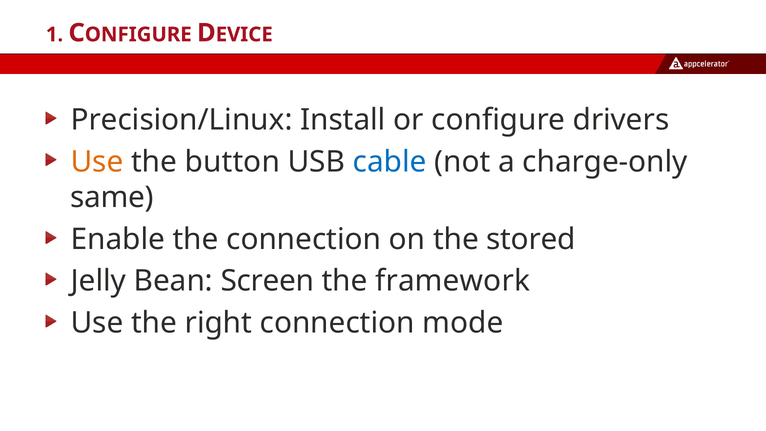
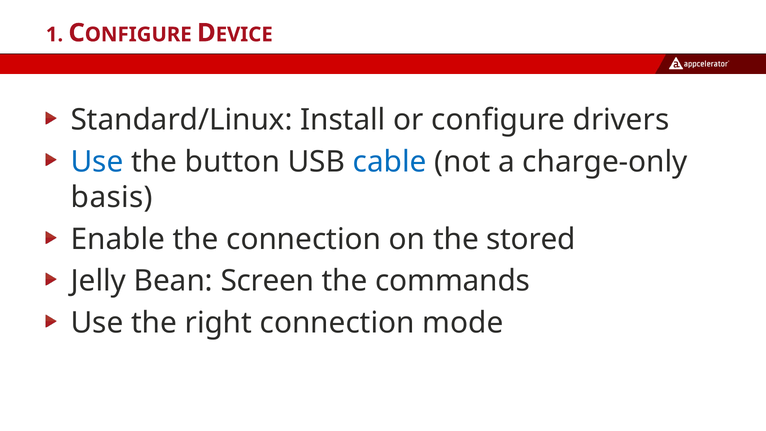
Precision/Linux: Precision/Linux -> Standard/Linux (182, 120)
Use colour: orange -> blue (97, 162)
same: same -> basis (112, 198)
framework: framework -> commands (453, 281)
